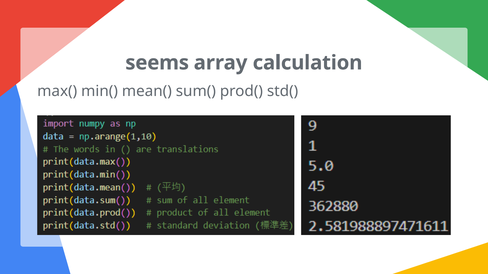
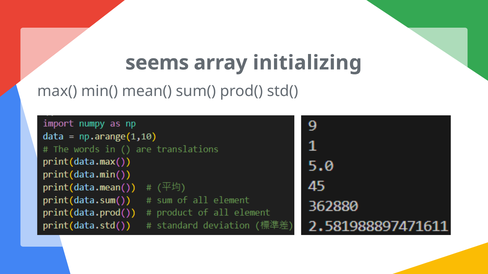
calculation: calculation -> initializing (307, 63)
